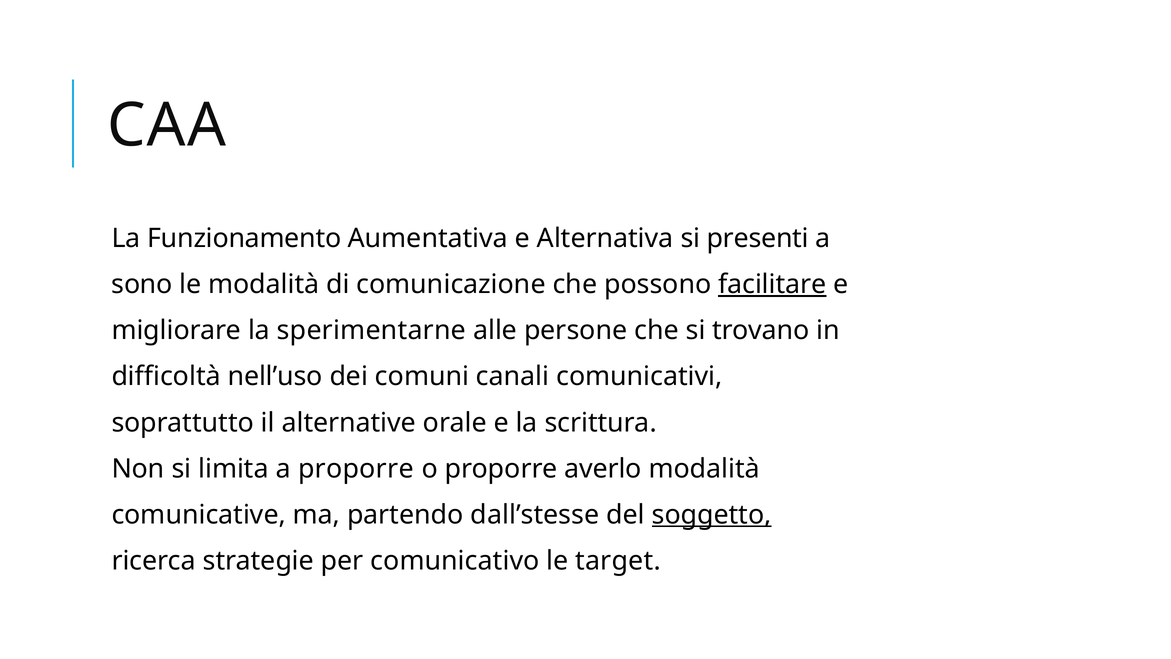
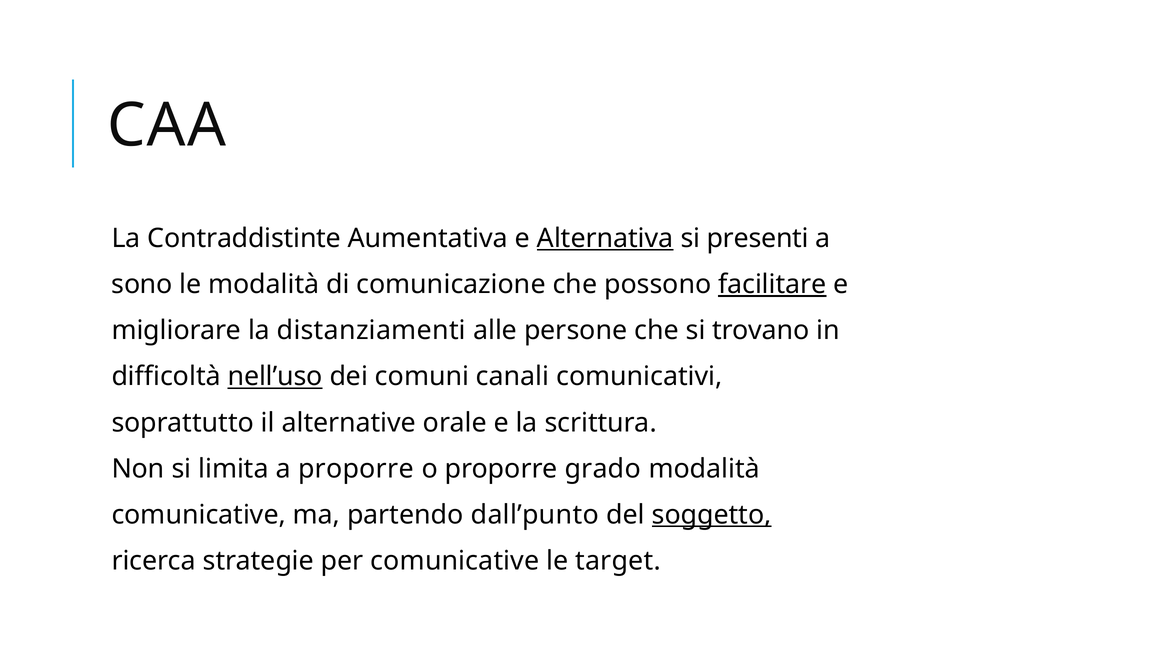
Funzionamento: Funzionamento -> Contraddistinte (244, 238)
Alternativa underline: none -> present (605, 238)
sperimentarne: sperimentarne -> distanziamenti (371, 330)
nell’uso underline: none -> present (275, 376)
averlo: averlo -> grado (603, 469)
dall’stesse: dall’stesse -> dall’punto (535, 515)
per comunicativo: comunicativo -> comunicative (455, 561)
